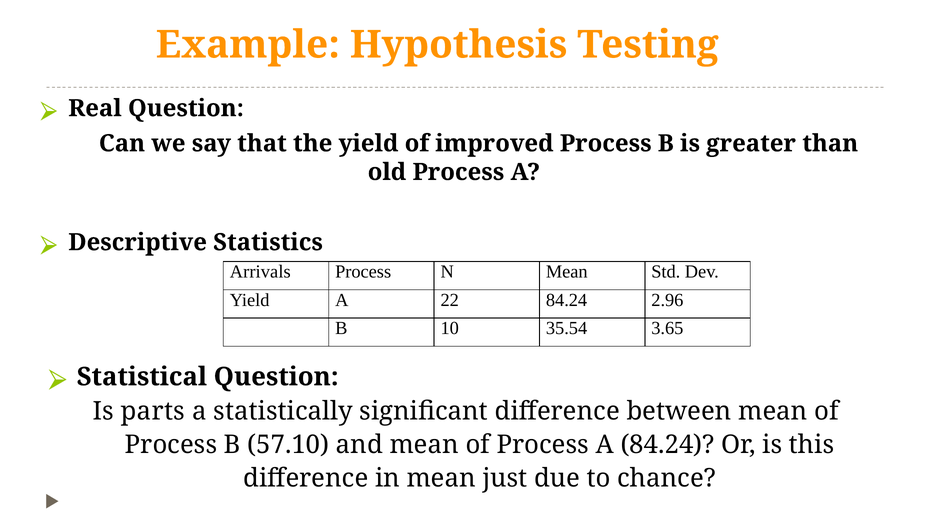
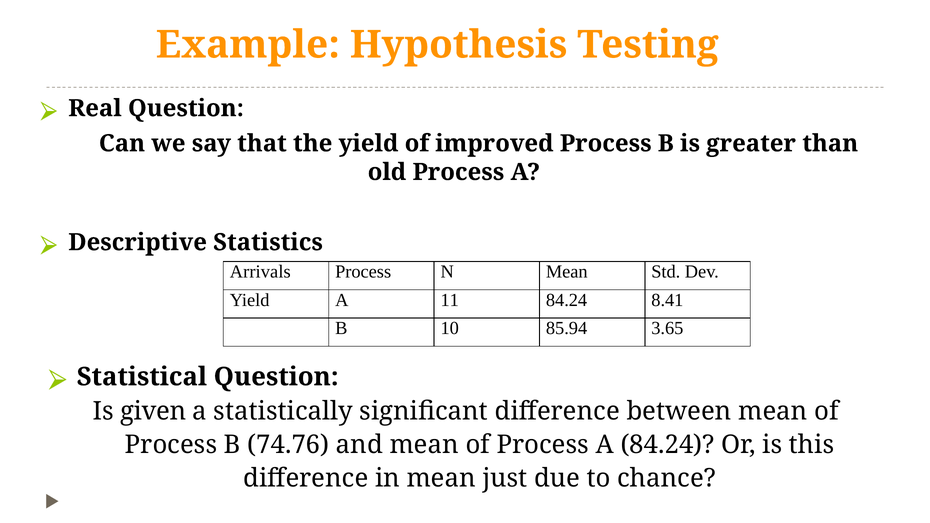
22: 22 -> 11 (450, 300)
2.96: 2.96 -> 8.41 (667, 300)
35.54: 35.54 -> 85.94 (567, 328)
parts: parts -> given (153, 411)
57.10: 57.10 -> 74.76 (288, 445)
